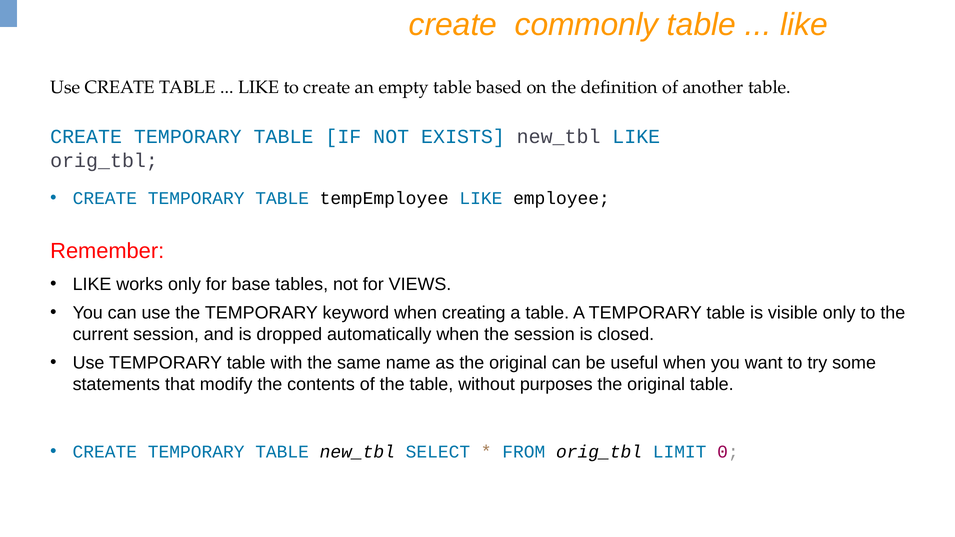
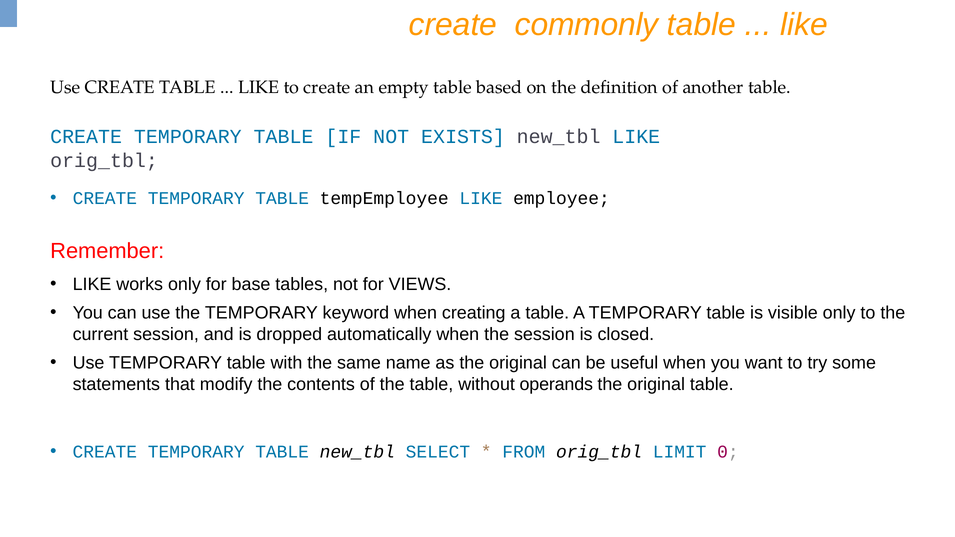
purposes: purposes -> operands (556, 385)
